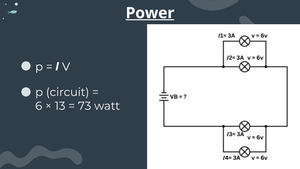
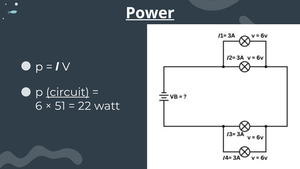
circuit underline: none -> present (68, 92)
13: 13 -> 51 (60, 106)
73: 73 -> 22 (85, 106)
